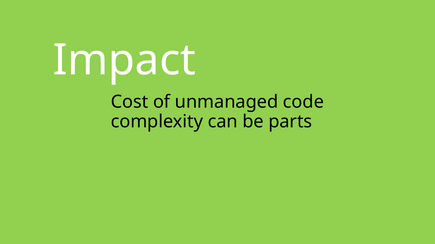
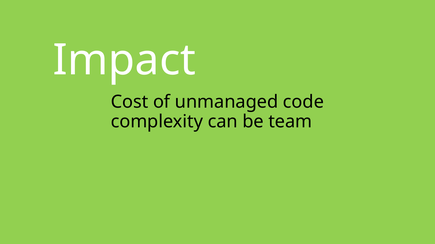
parts: parts -> team (290, 122)
